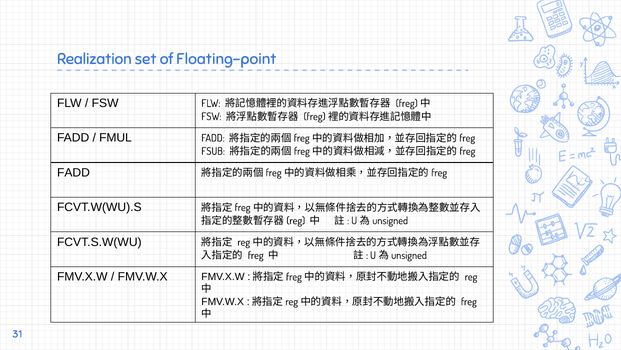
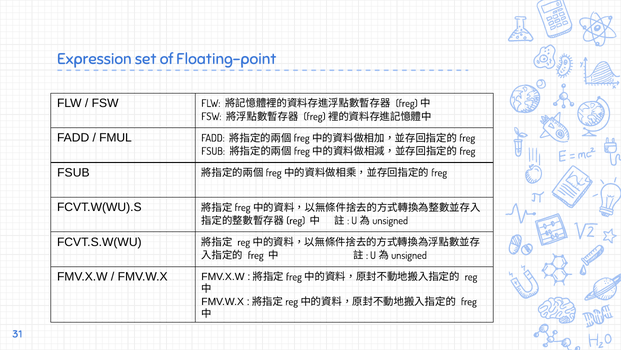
Realization: Realization -> Expression (94, 59)
FADD: FADD -> FSUB (73, 172)
